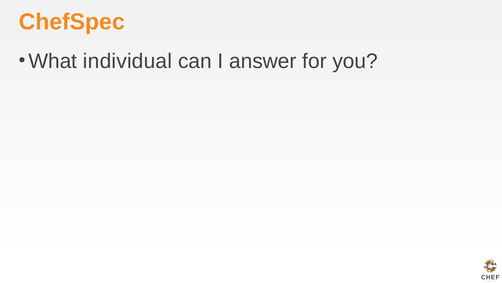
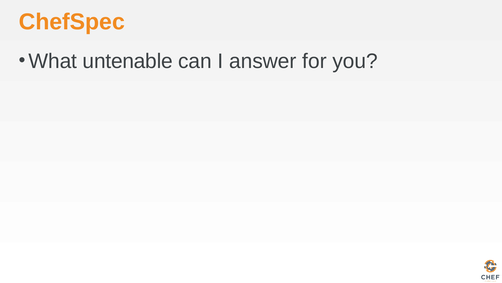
individual: individual -> untenable (128, 61)
